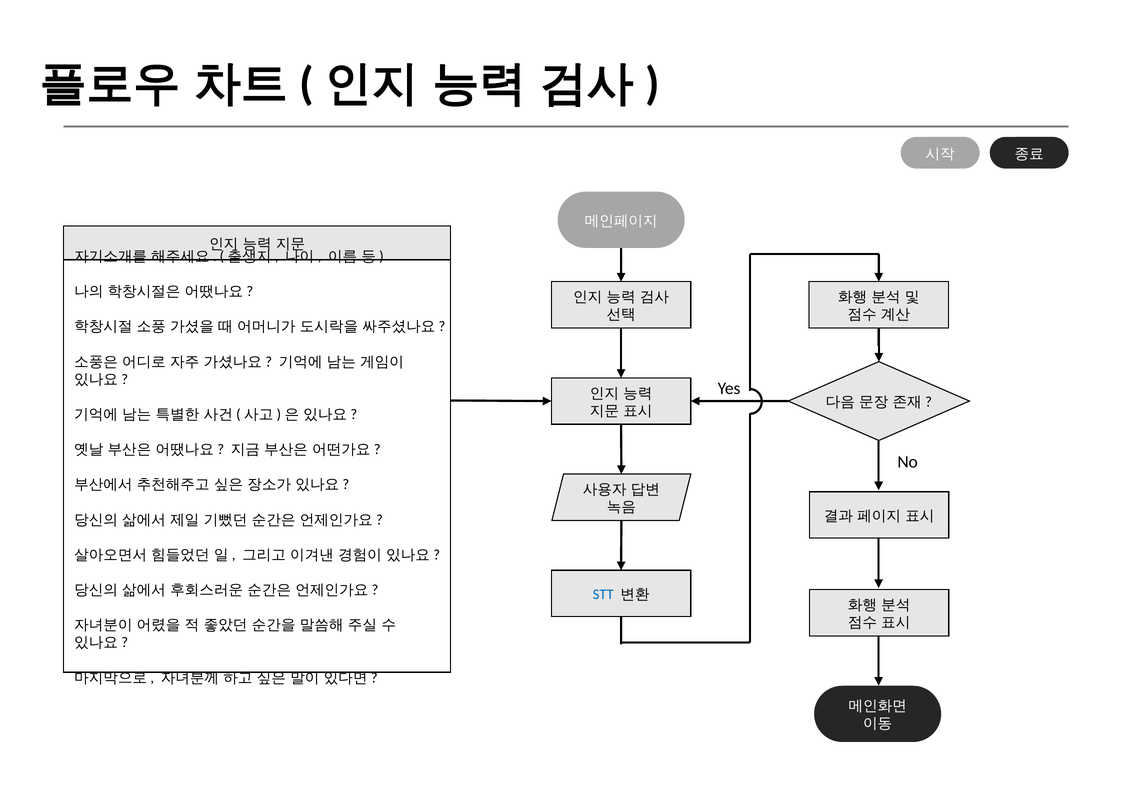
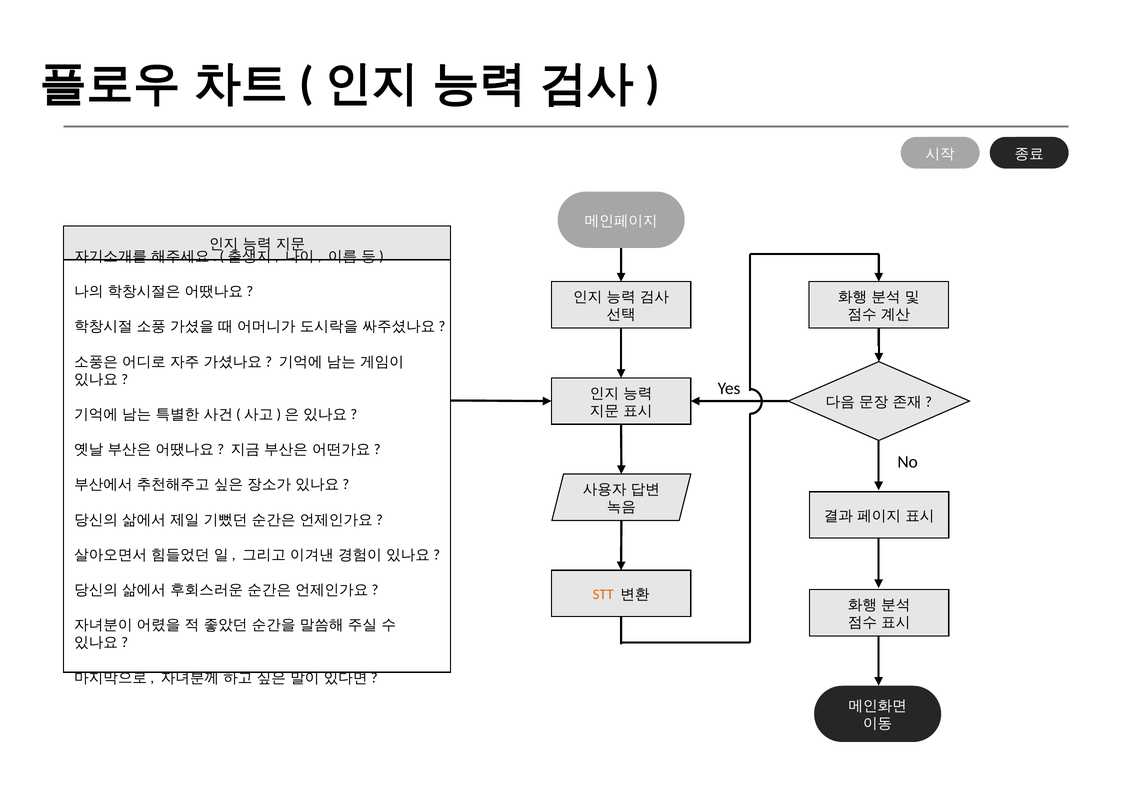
STT colour: blue -> orange (603, 595)
